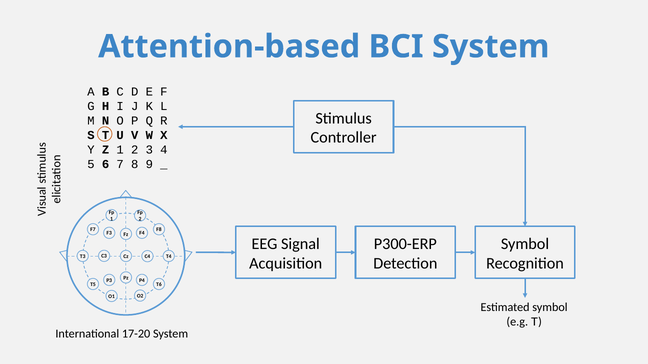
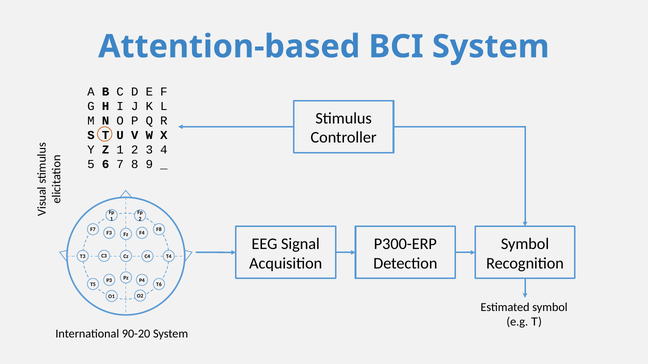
17-20: 17-20 -> 90-20 (136, 334)
